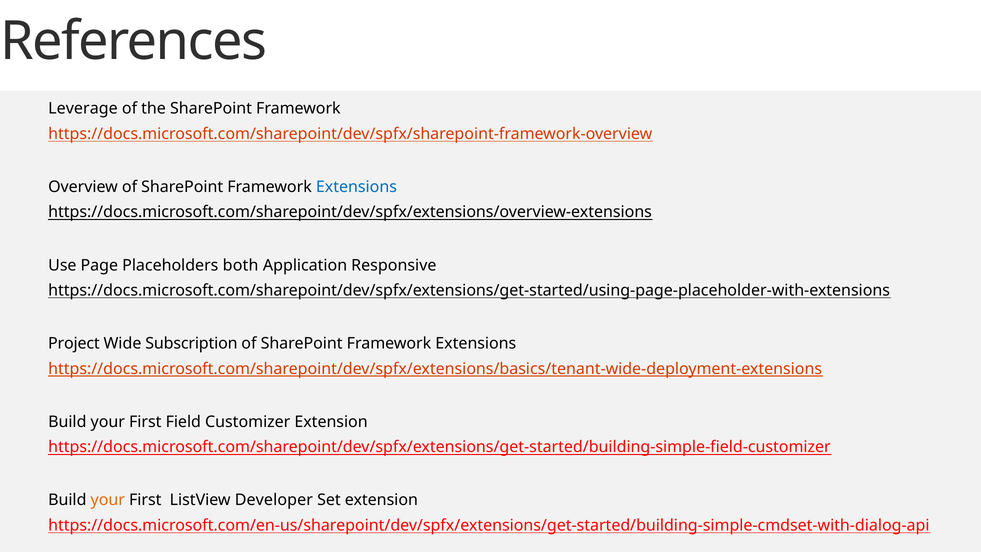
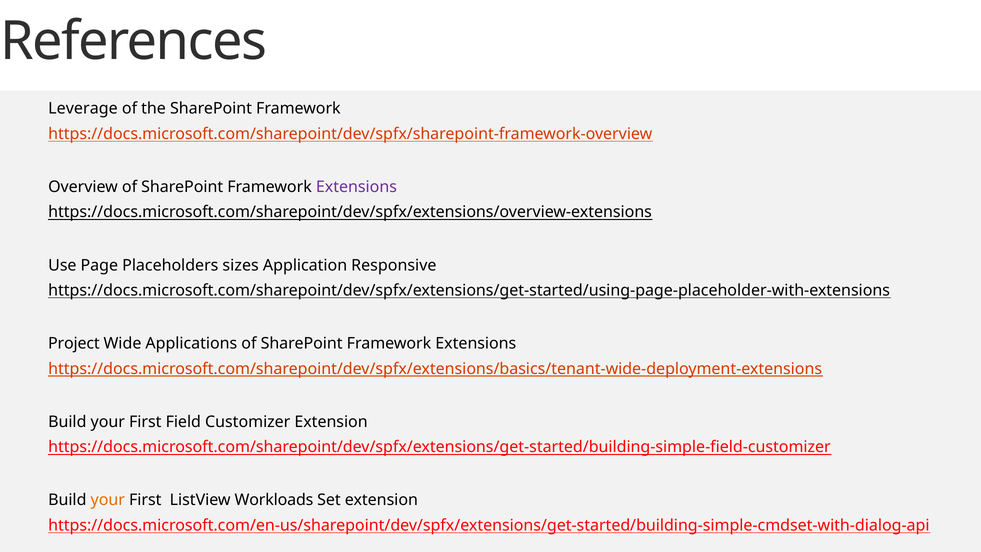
Extensions colour: blue -> purple (356, 187)
both: both -> sizes (241, 265)
Subscription: Subscription -> Applications (191, 343)
Developer: Developer -> Workloads (274, 500)
